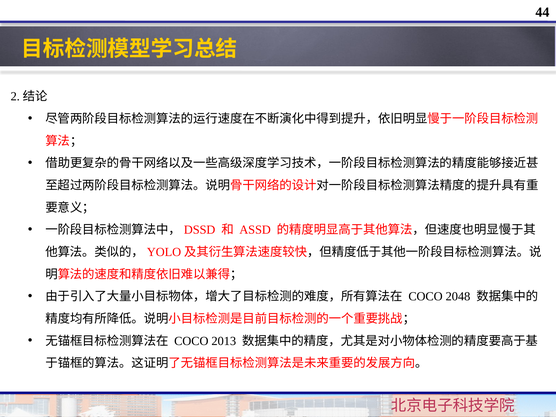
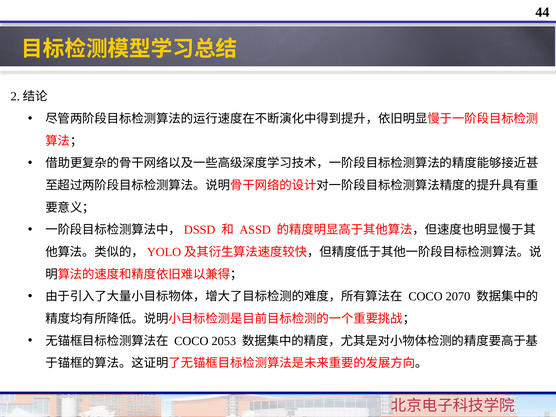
2048: 2048 -> 2070 (458, 297)
2013: 2013 -> 2053 (224, 341)
